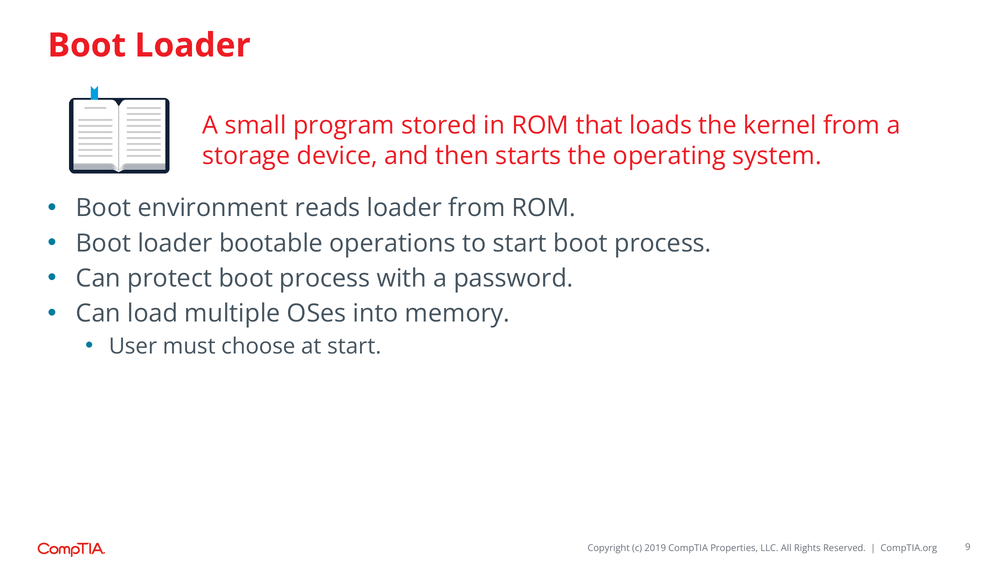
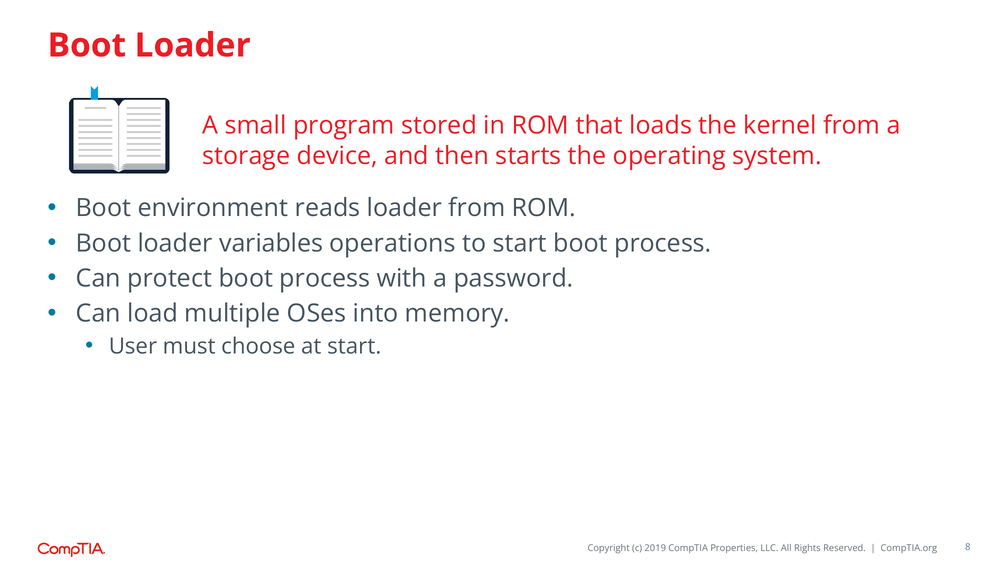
bootable: bootable -> variables (271, 243)
9: 9 -> 8 (968, 547)
